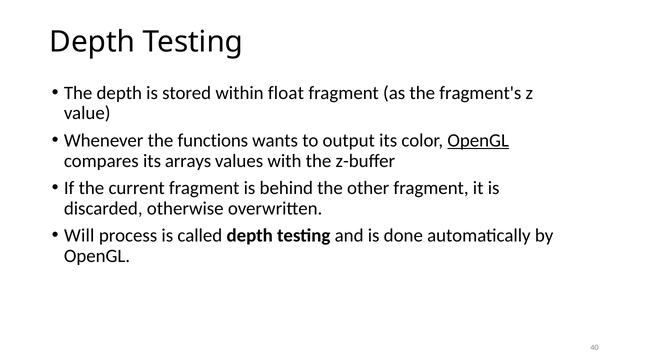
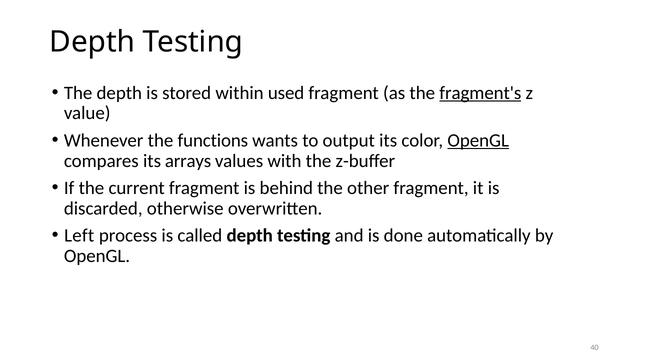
float: float -> used (286, 93)
fragment's underline: none -> present (480, 93)
Will: Will -> Left (79, 236)
